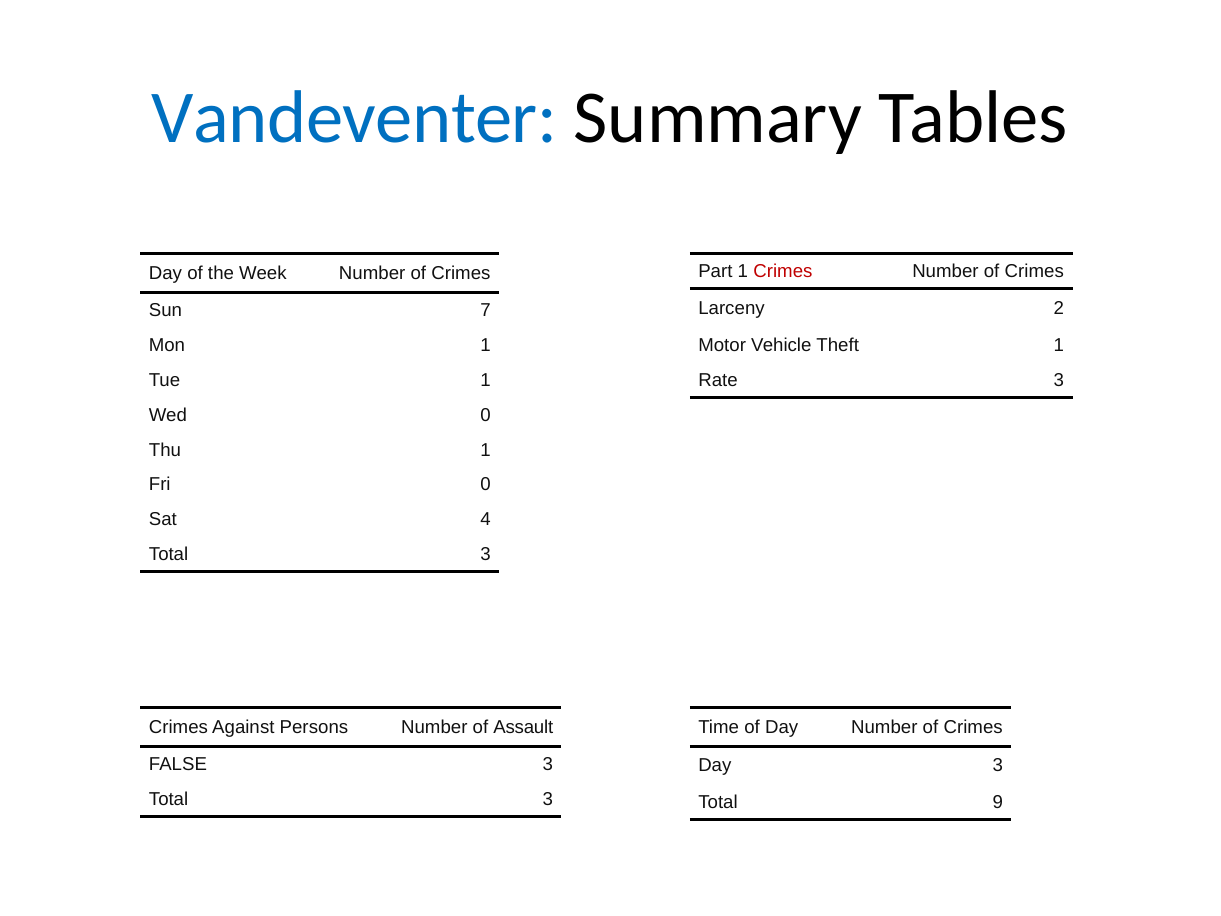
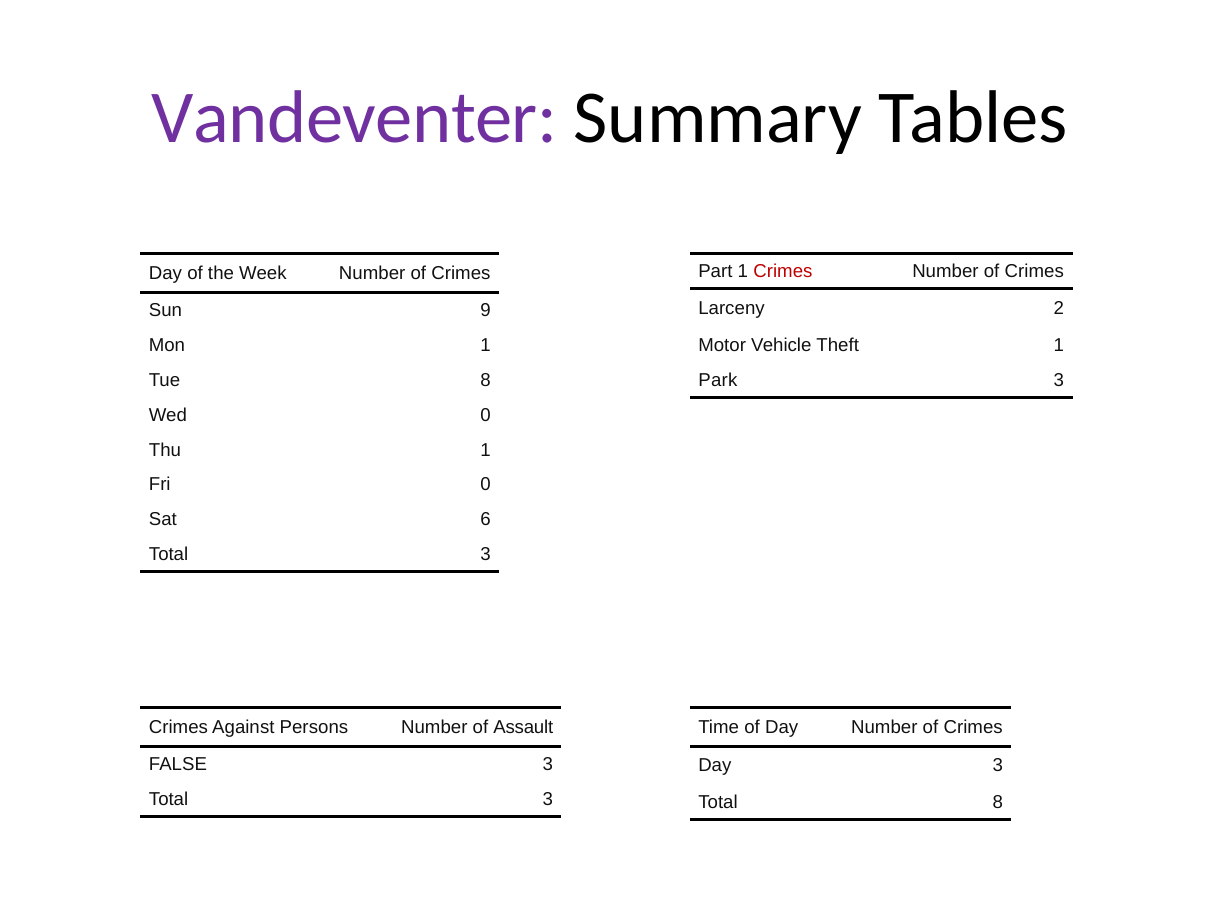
Vandeventer colour: blue -> purple (355, 118)
7: 7 -> 9 (486, 310)
Tue 1: 1 -> 8 (486, 380)
Rate: Rate -> Park (718, 380)
4: 4 -> 6 (486, 520)
Total 9: 9 -> 8 (998, 802)
